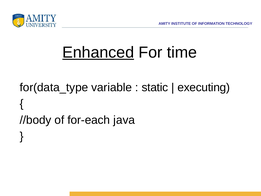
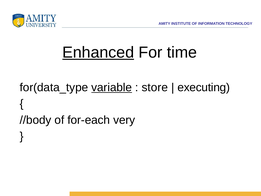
variable underline: none -> present (112, 87)
static: static -> store (155, 87)
java: java -> very (124, 120)
